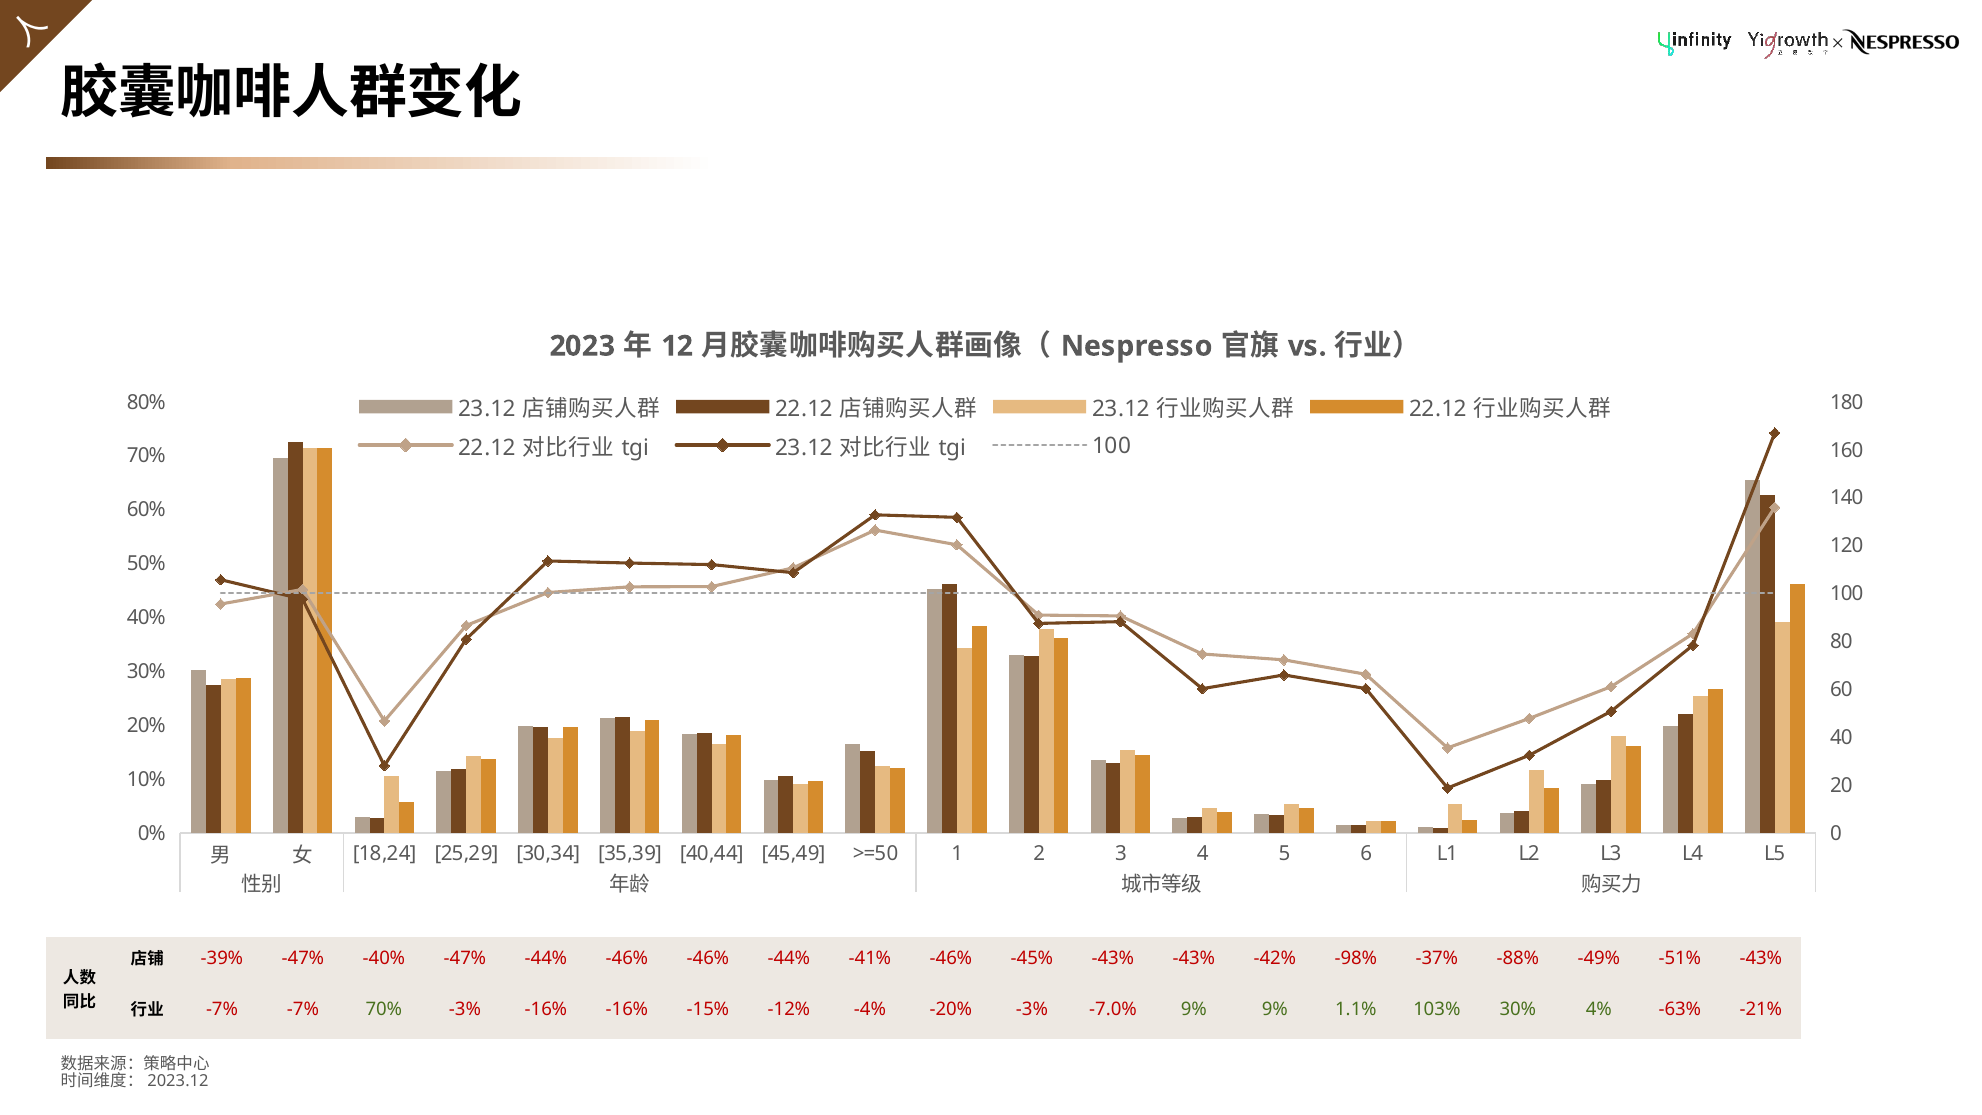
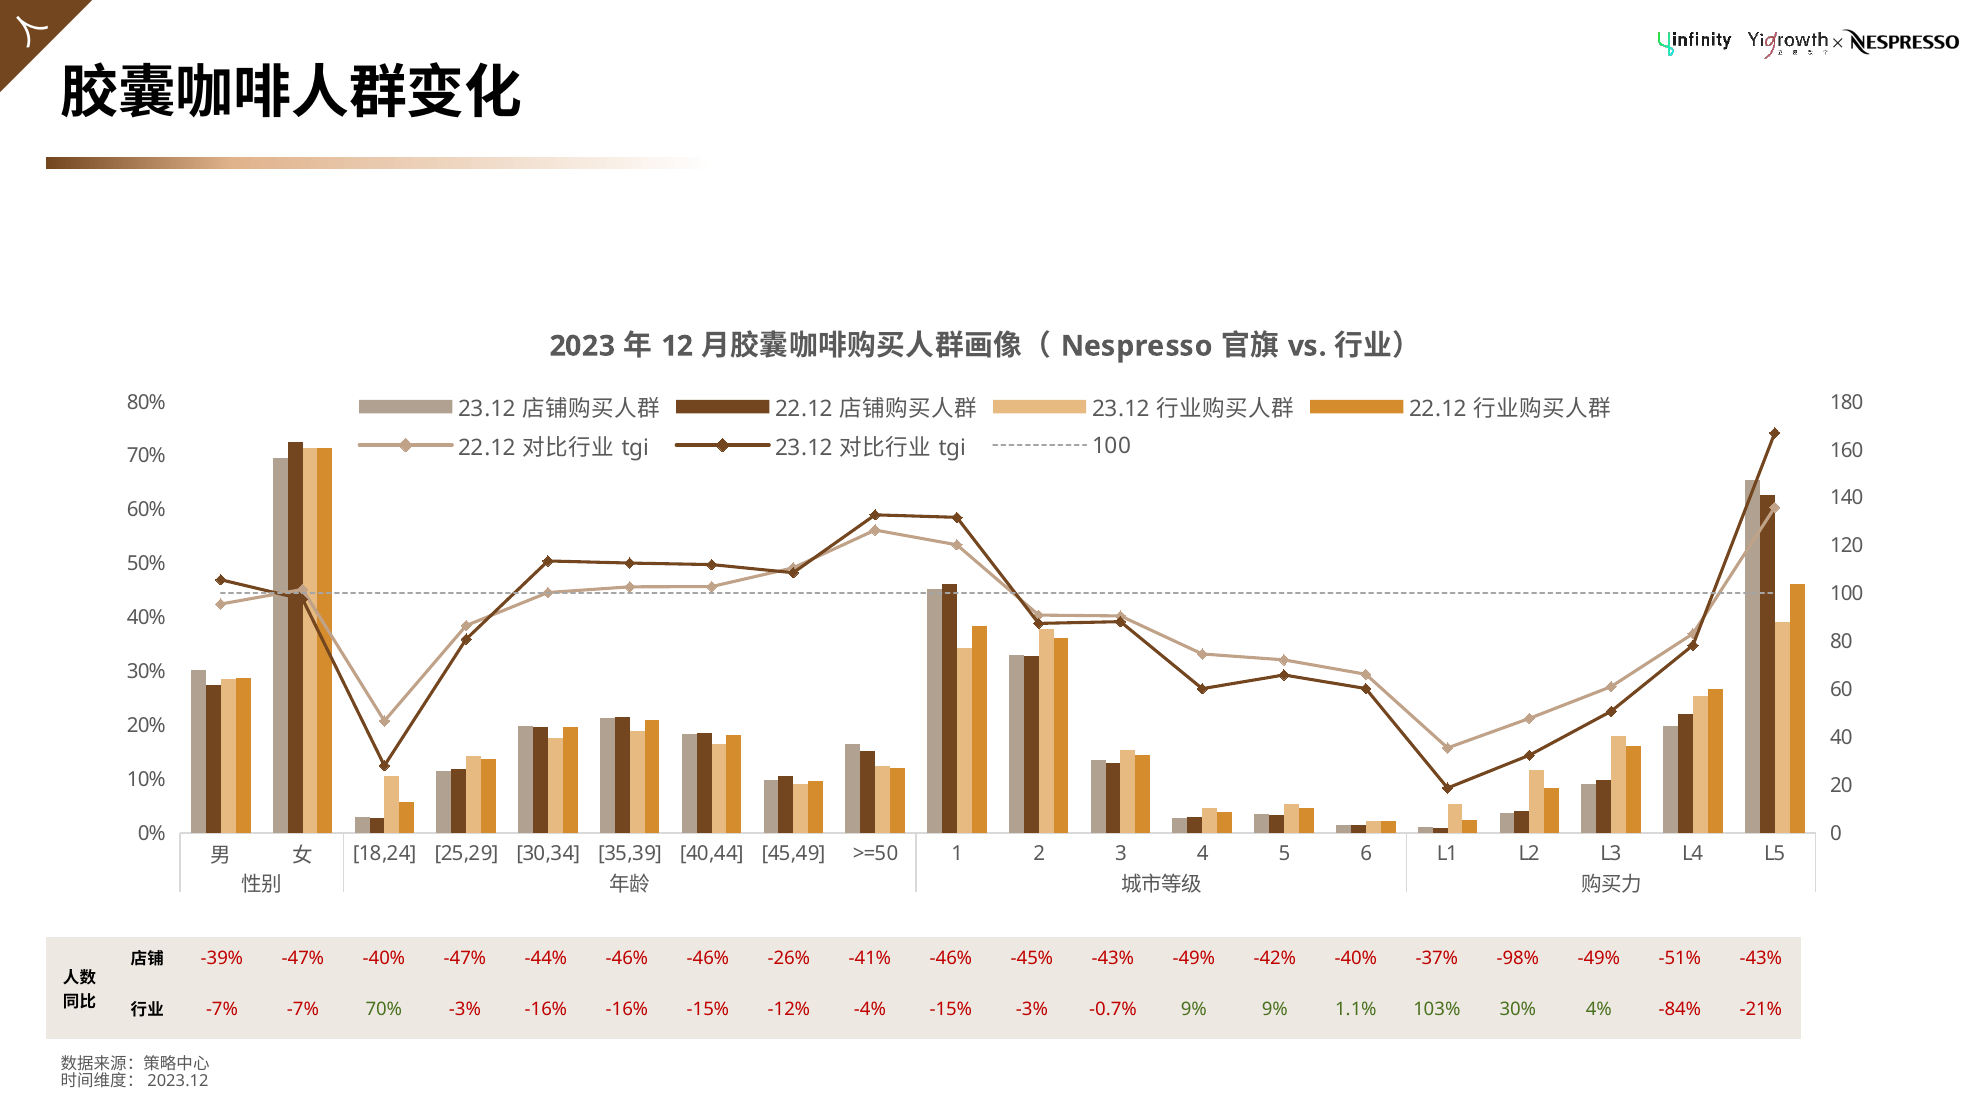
-46% -44%: -44% -> -26% (789, 958)
-43% -43%: -43% -> -49% (1194, 958)
-42% -98%: -98% -> -40% (1356, 958)
-88%: -88% -> -98% (1518, 958)
-4% -20%: -20% -> -15% (951, 1009)
-7.0%: -7.0% -> -0.7% (1113, 1009)
-63%: -63% -> -84% (1680, 1009)
